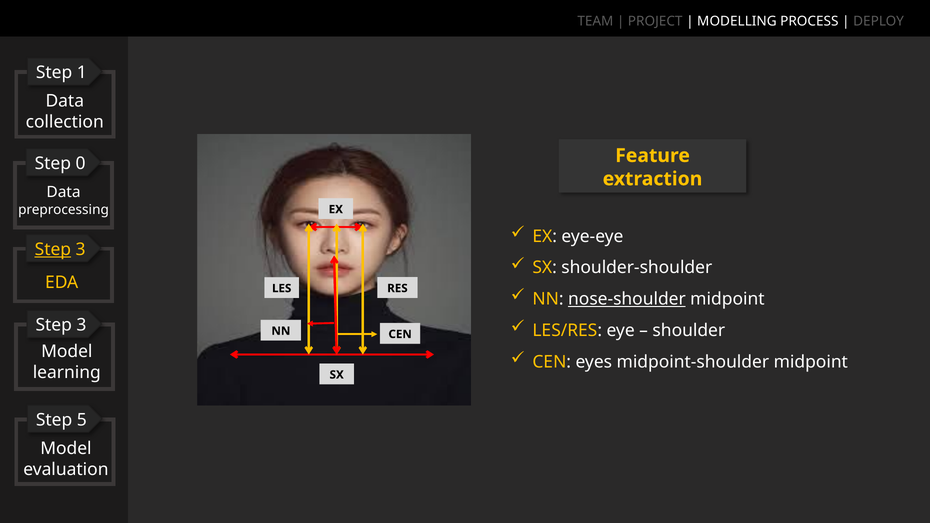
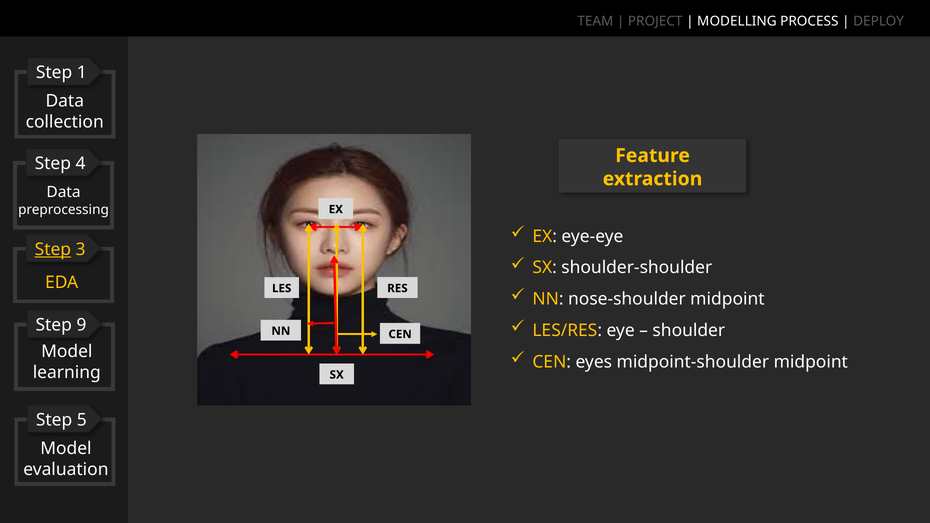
0: 0 -> 4 (81, 163)
nose-shoulder underline: present -> none (627, 299)
3: 3 -> 9 (81, 325)
